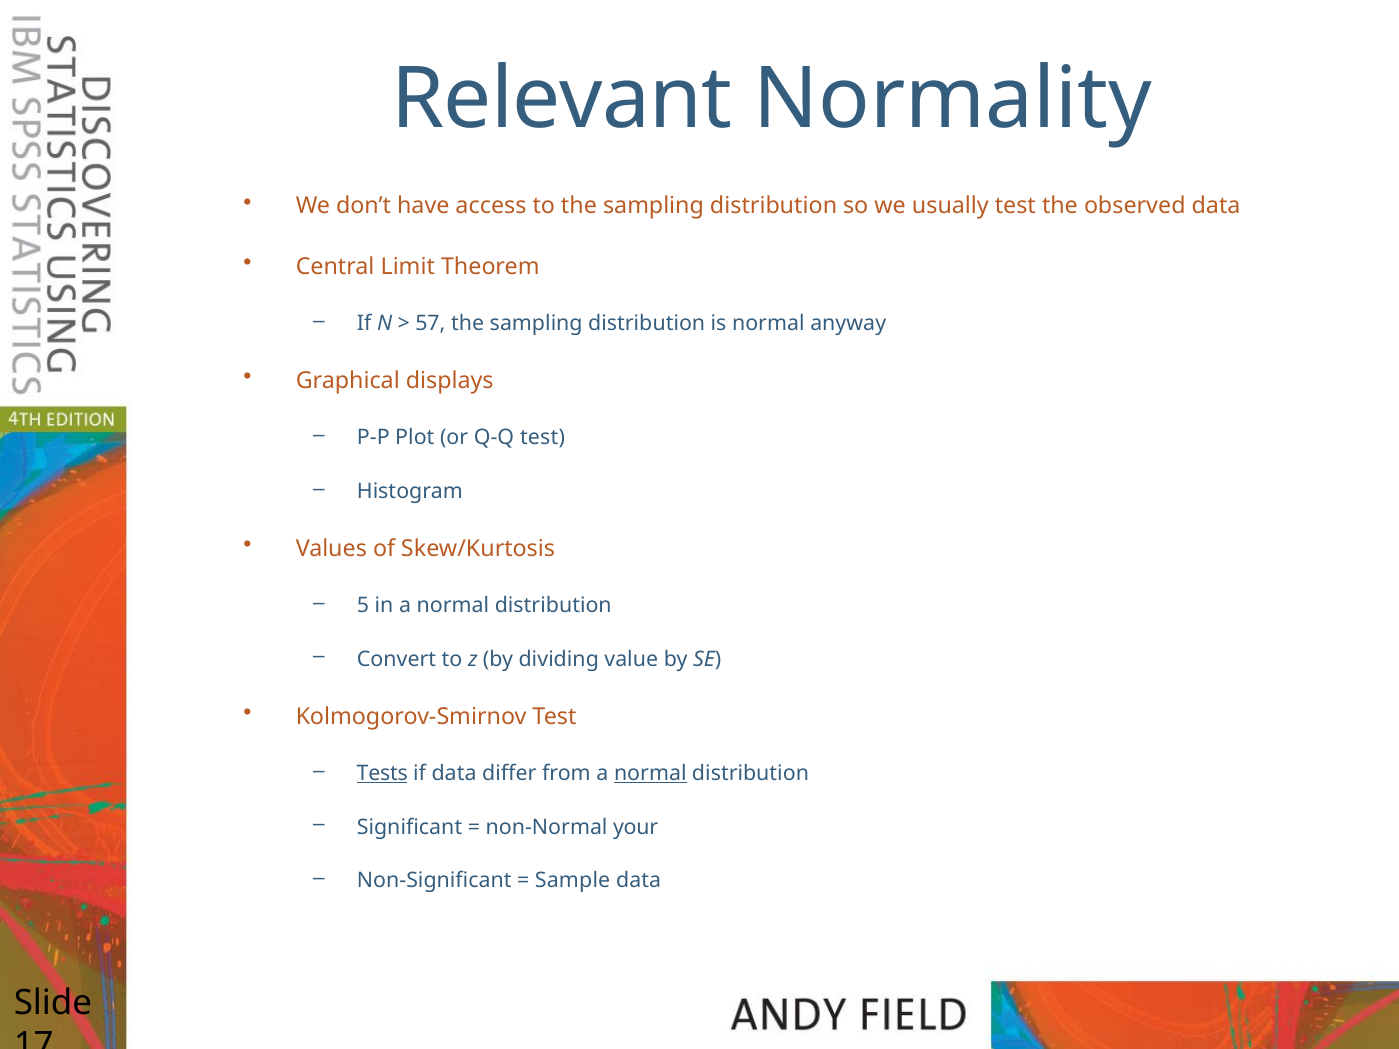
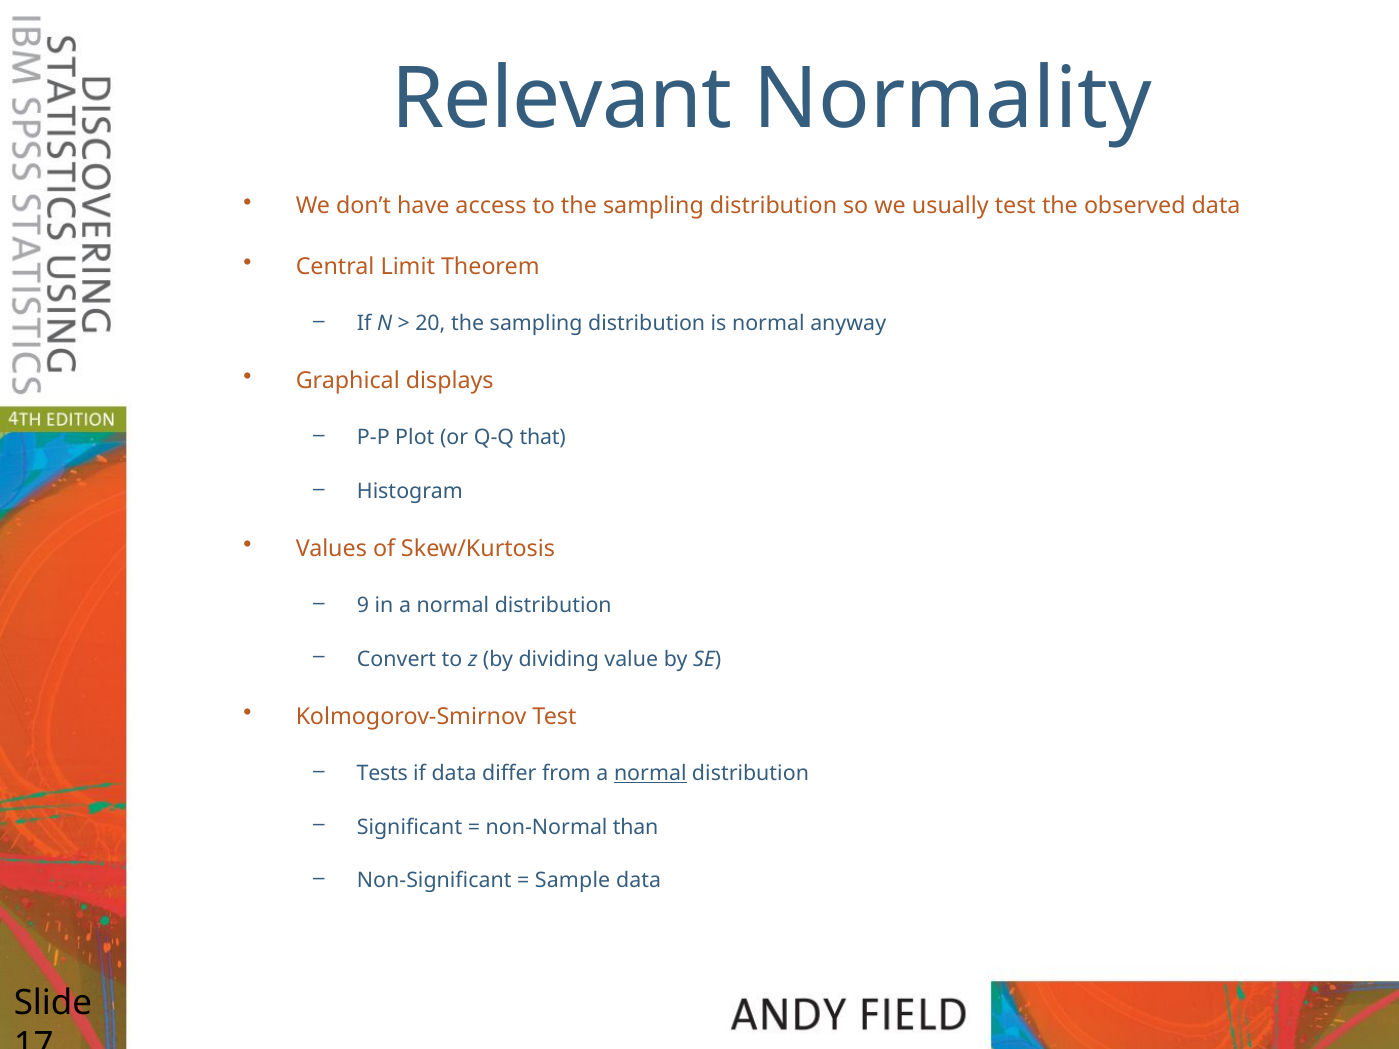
57: 57 -> 20 (430, 324)
Q-Q test: test -> that (543, 438)
5: 5 -> 9 (363, 606)
Tests underline: present -> none (382, 774)
your: your -> than (636, 827)
